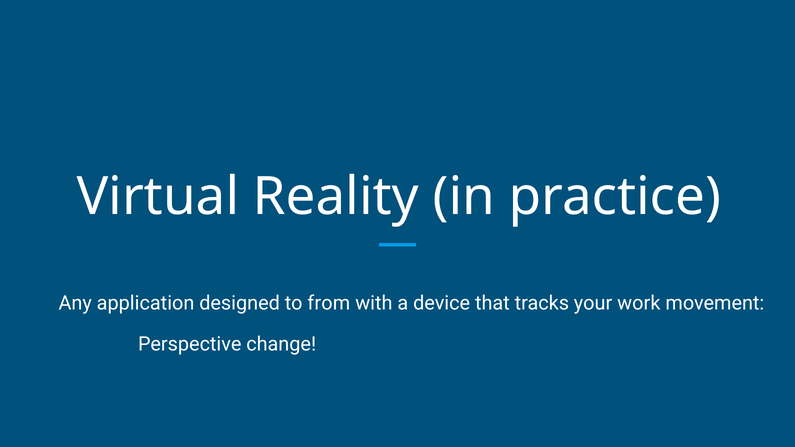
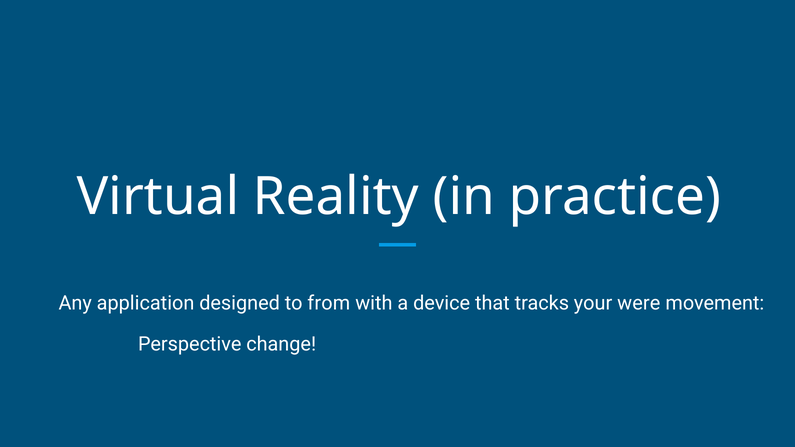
work: work -> were (639, 303)
